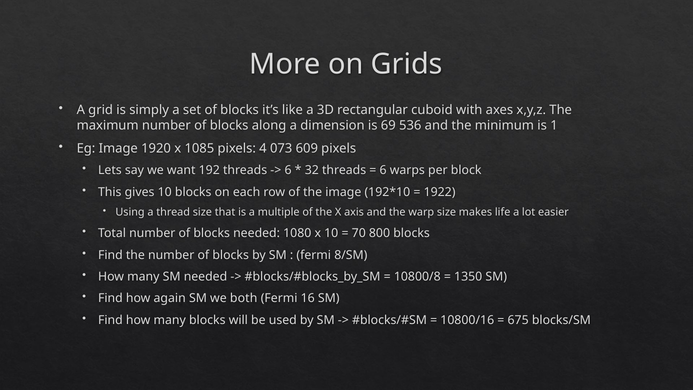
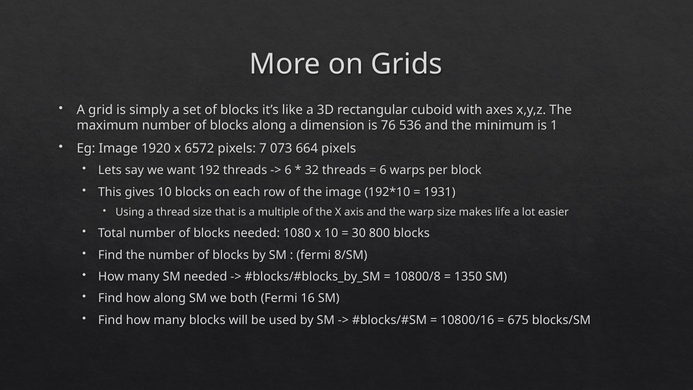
69: 69 -> 76 (388, 125)
1085: 1085 -> 6572 (199, 148)
4: 4 -> 7 (263, 148)
609: 609 -> 664 (307, 148)
1922: 1922 -> 1931 (440, 192)
70: 70 -> 30 (359, 233)
how again: again -> along (170, 298)
